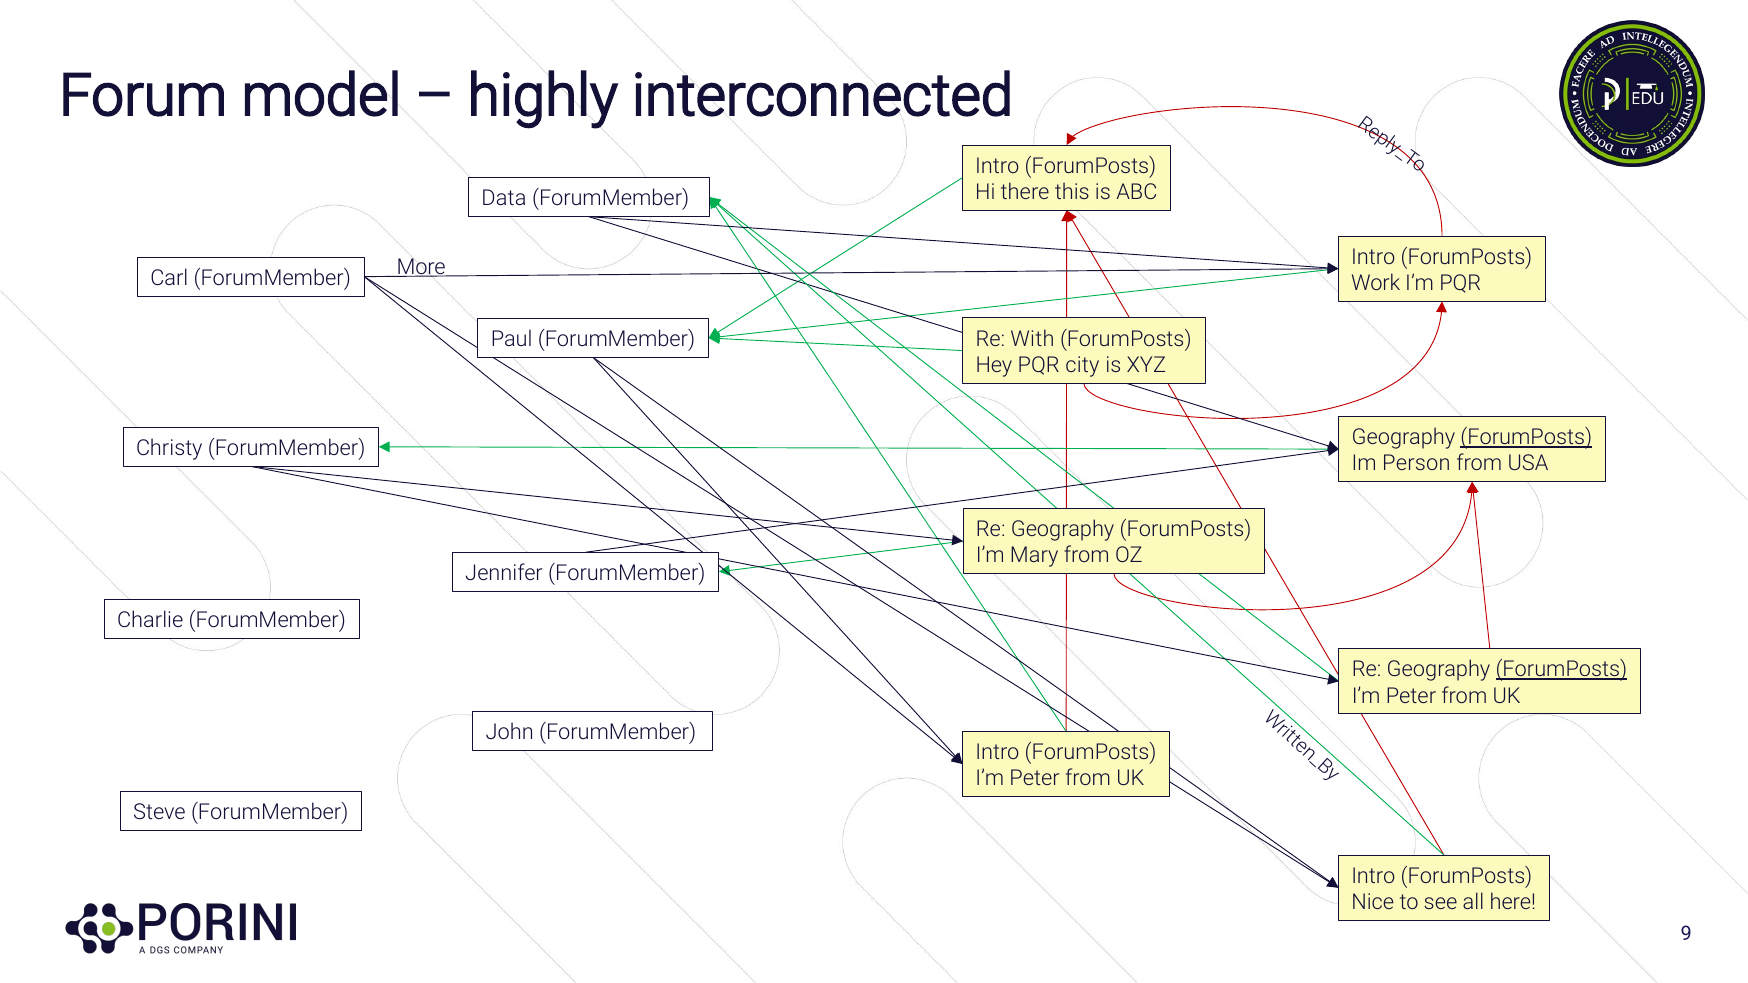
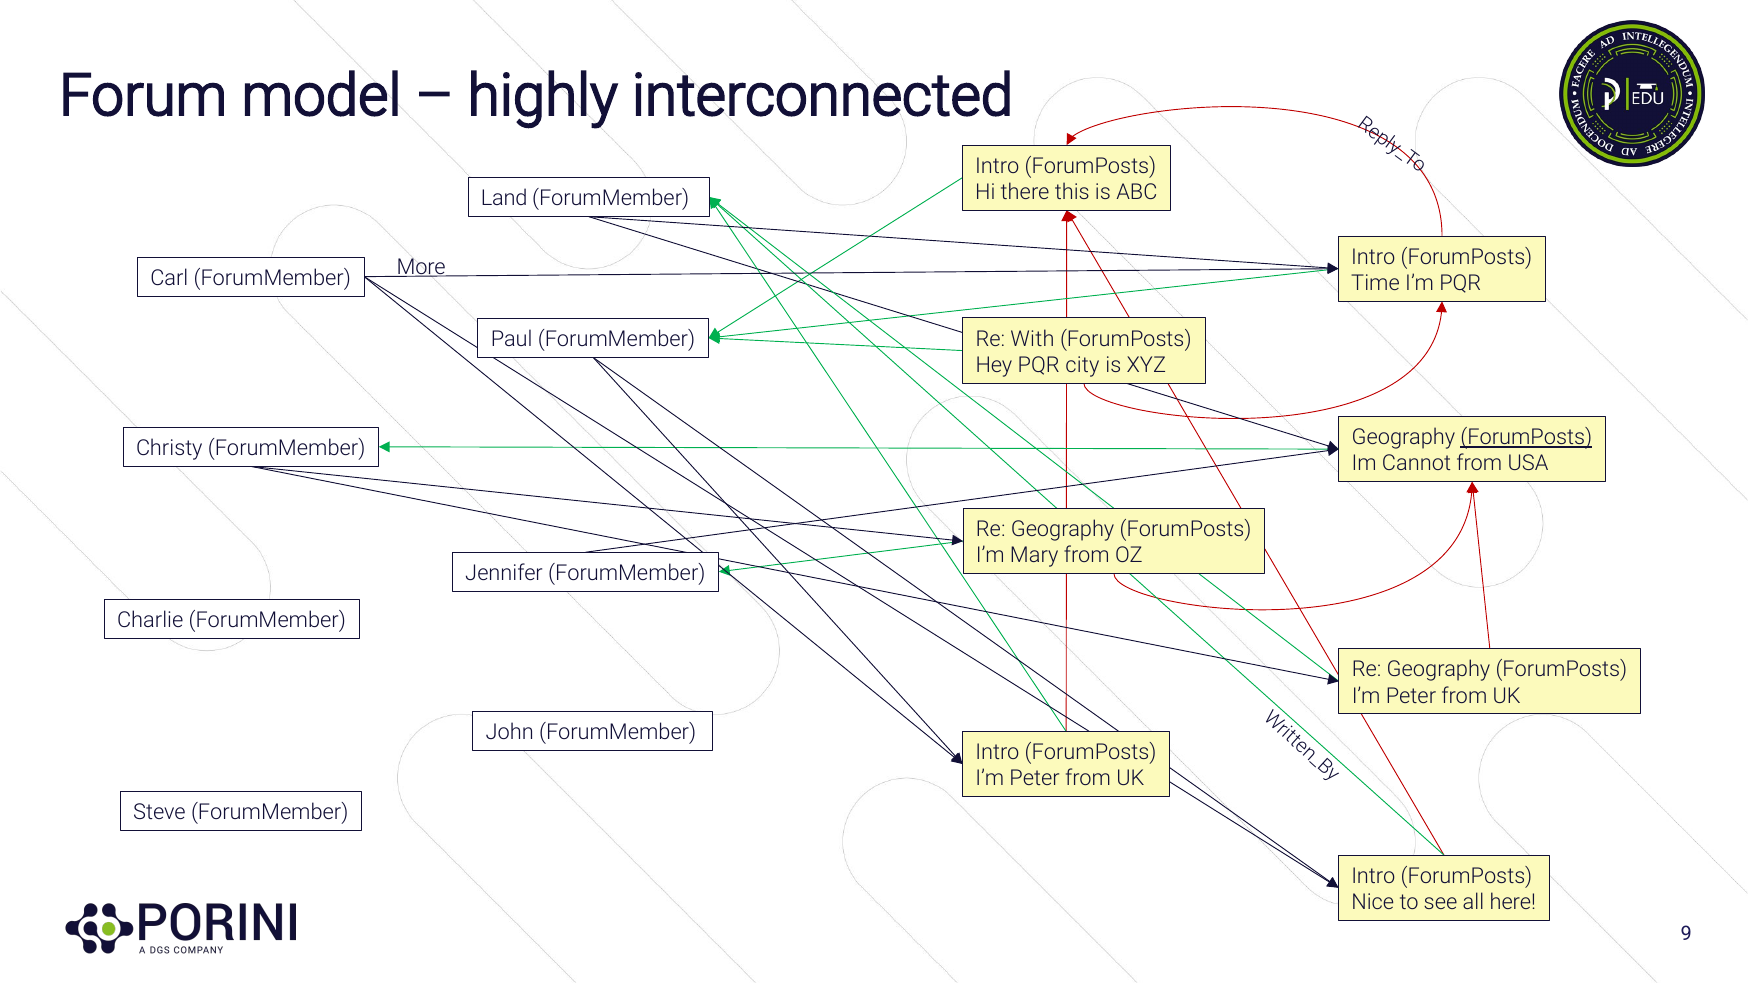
Data: Data -> Land (504, 199)
Work: Work -> Time (1376, 283)
Person: Person -> Cannot (1417, 464)
ForumPosts underline: present -> none (1561, 670)
